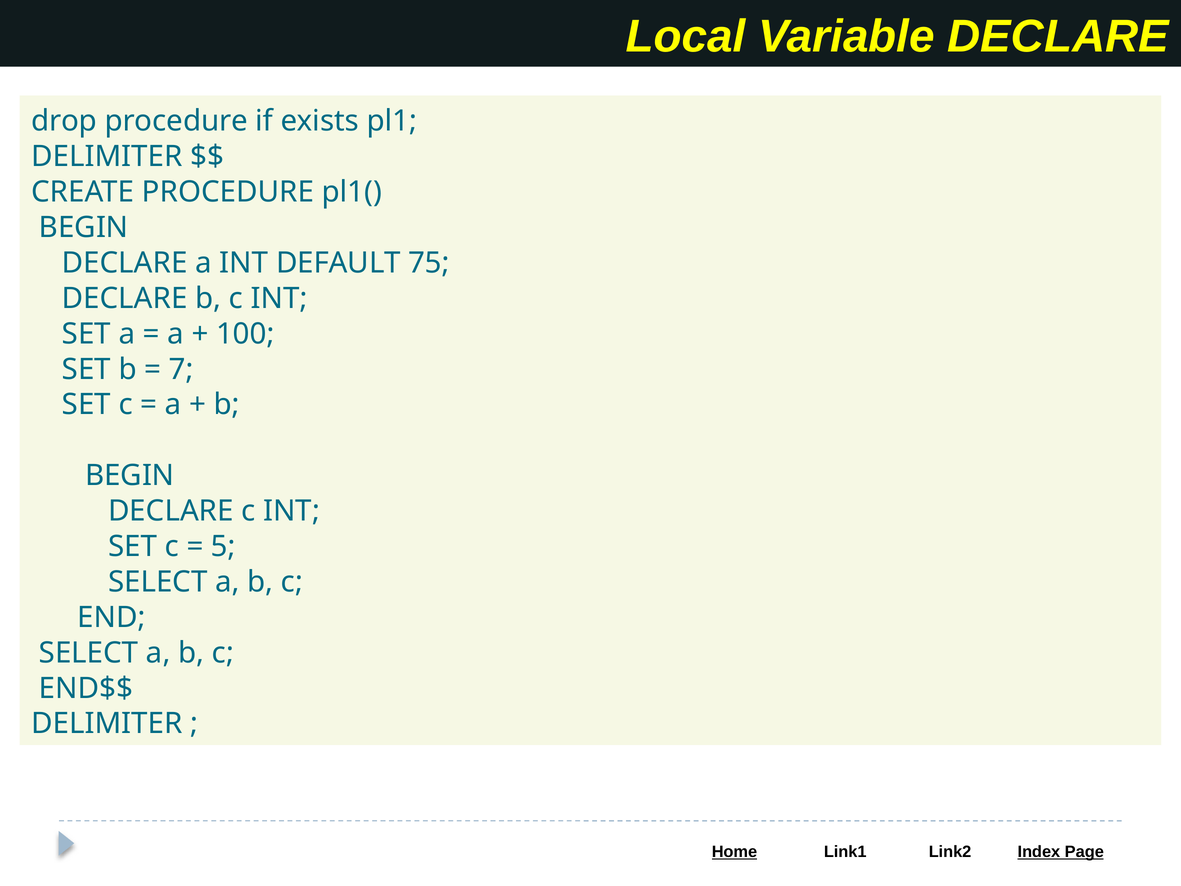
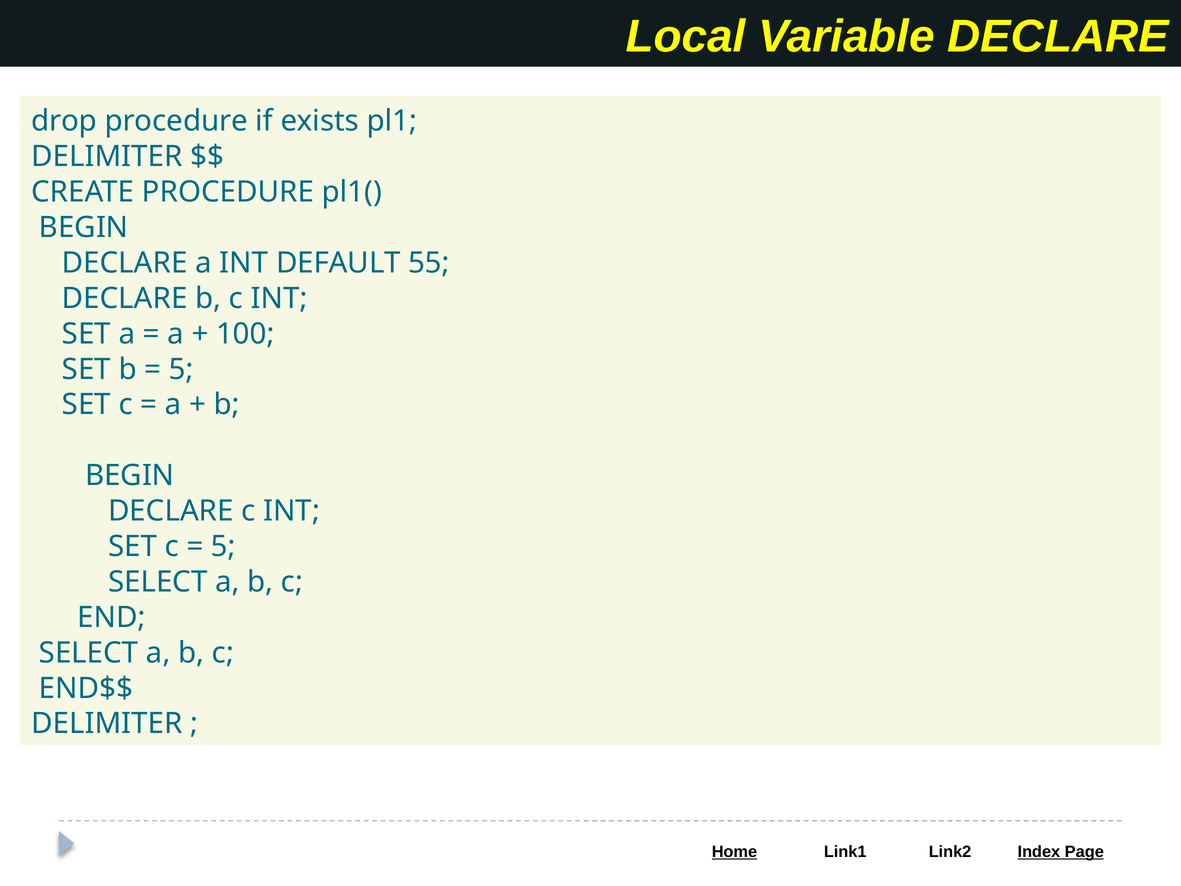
75: 75 -> 55 (429, 263)
7: 7 -> 5 (181, 369)
